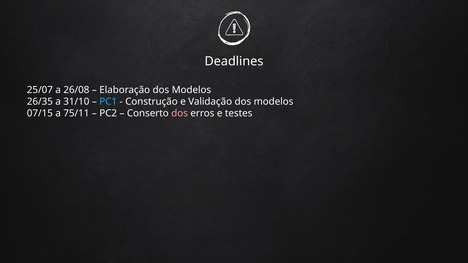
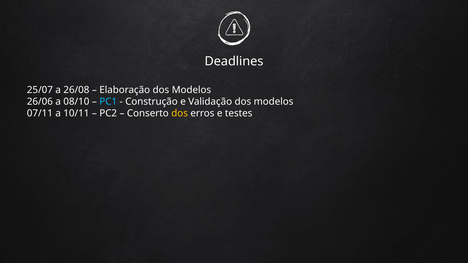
26/35: 26/35 -> 26/06 (40, 102)
31/10: 31/10 -> 08/10 (76, 102)
07/15: 07/15 -> 07/11 (40, 113)
75/11: 75/11 -> 10/11 (76, 113)
dos colour: pink -> yellow (180, 113)
